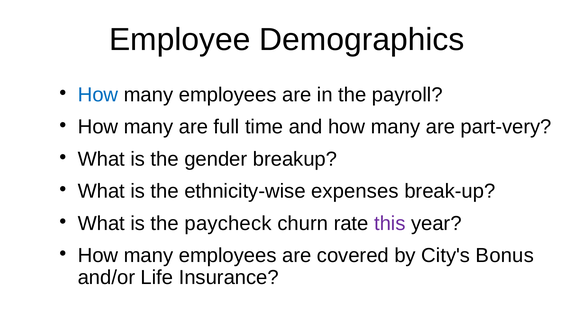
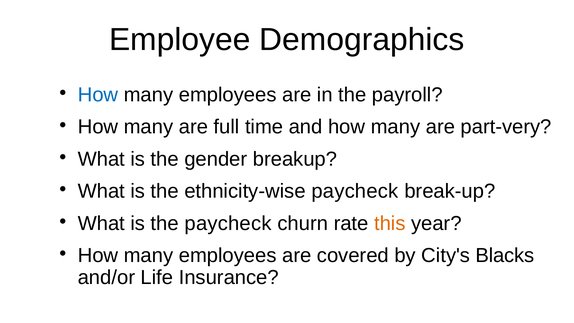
ethnicity-wise expenses: expenses -> paycheck (355, 191)
this colour: purple -> orange (390, 223)
Bonus: Bonus -> Blacks (505, 255)
